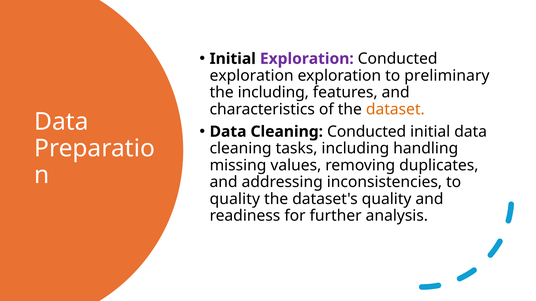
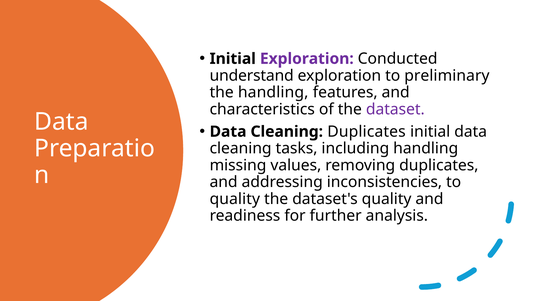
exploration: exploration -> understand (252, 76)
the including: including -> handling (273, 93)
dataset colour: orange -> purple (395, 109)
Cleaning Conducted: Conducted -> Duplicates (366, 132)
